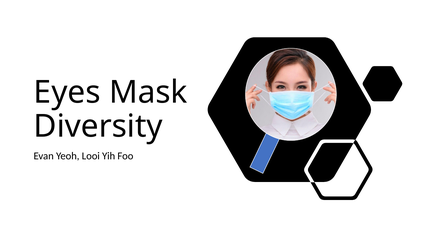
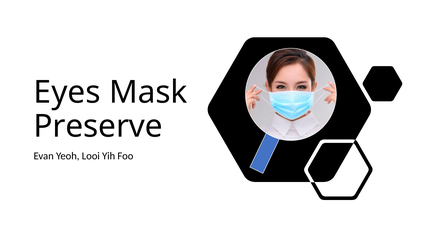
Diversity: Diversity -> Preserve (98, 126)
